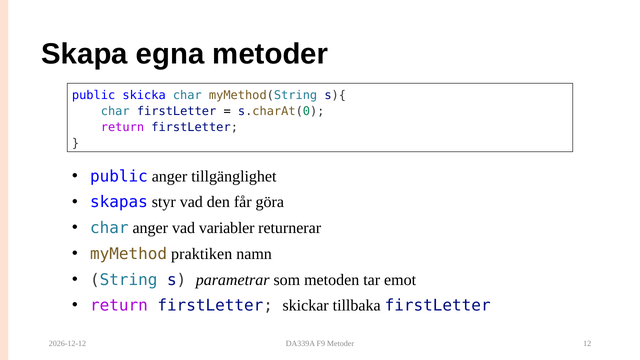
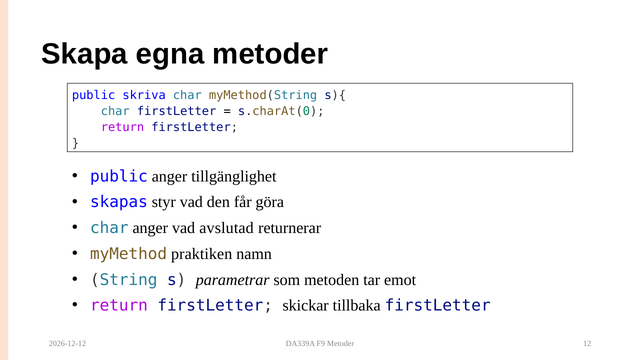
skicka: skicka -> skriva (144, 95)
variabler: variabler -> avslutad (227, 228)
